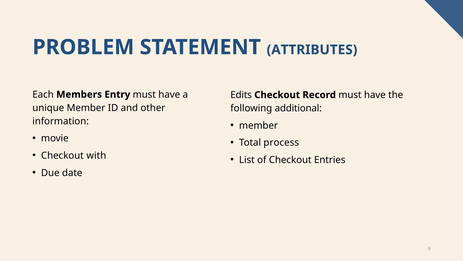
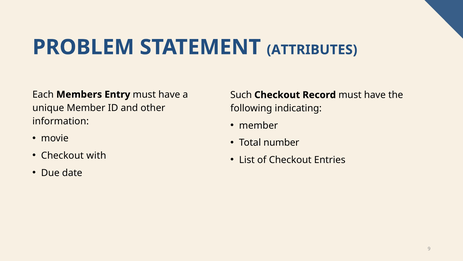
Edits: Edits -> Such (241, 95)
additional: additional -> indicating (298, 108)
process: process -> number (281, 142)
